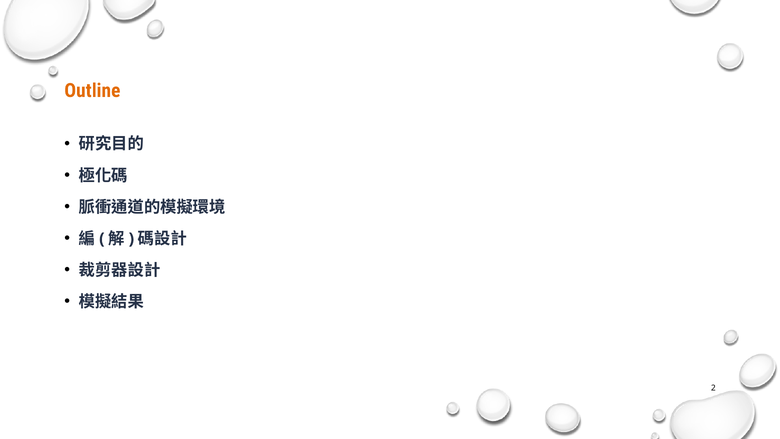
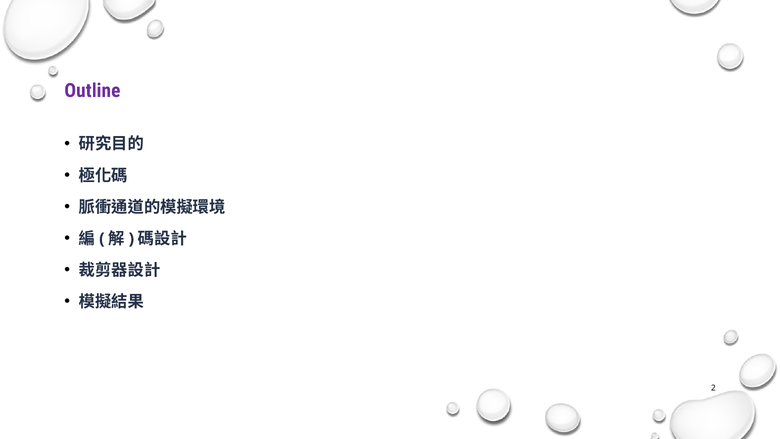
Outline colour: orange -> purple (92, 91)
